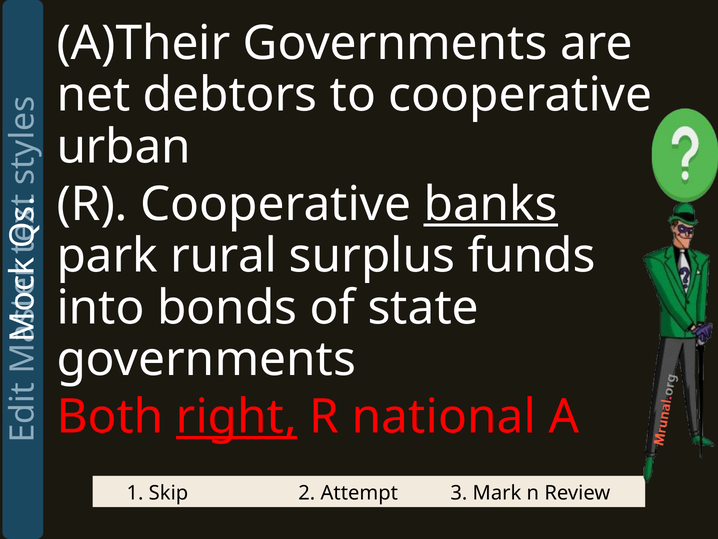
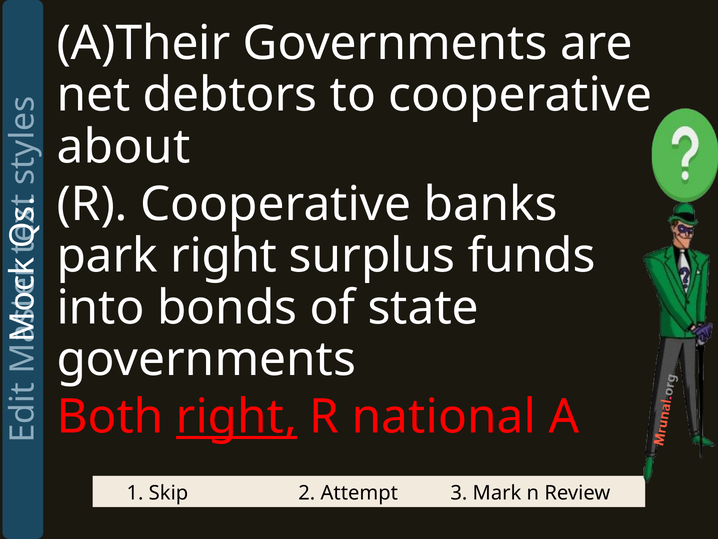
urban: urban -> about (123, 147)
banks underline: present -> none (491, 204)
park rural: rural -> right (224, 256)
